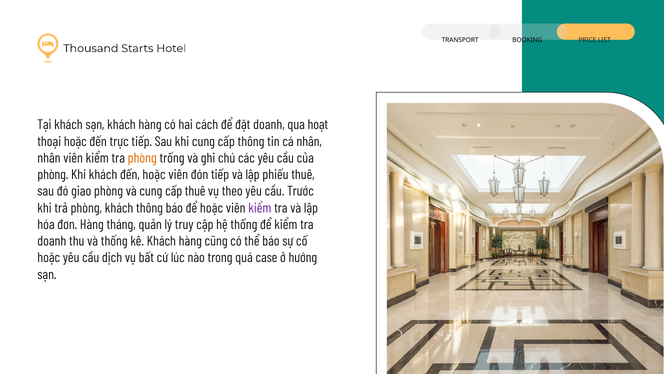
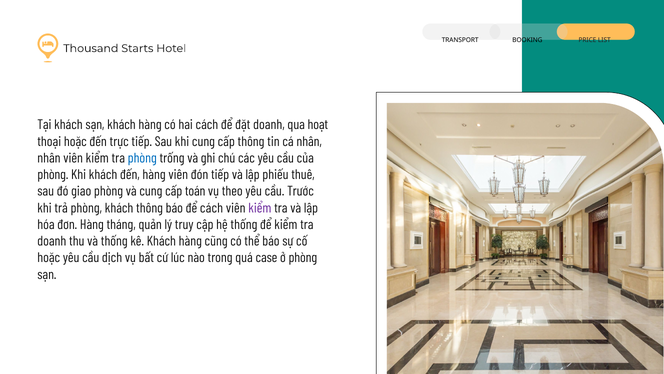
phòng colour: orange -> blue (142, 158)
đến hoặc: hoặc -> hàng (154, 175)
cấp thuê: thuê -> toán (195, 191)
để hoặc: hoặc -> cách (212, 208)
ở hướng: hướng -> phòng (303, 258)
